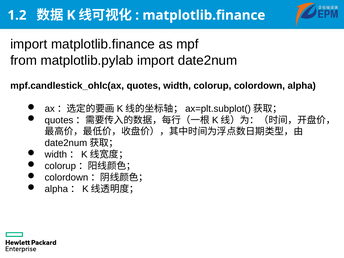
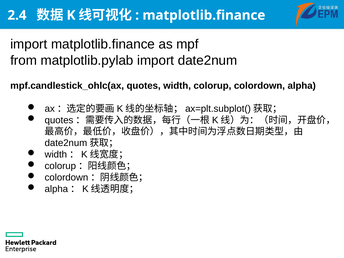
1.2: 1.2 -> 2.4 (17, 15)
